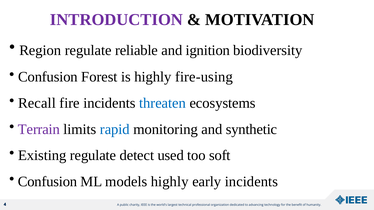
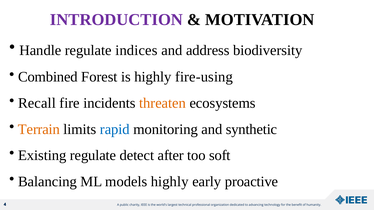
Region: Region -> Handle (40, 50)
reliable: reliable -> indices (136, 50)
ignition: ignition -> address (208, 50)
Confusion: Confusion -> Combined (48, 77)
threaten colour: blue -> orange (163, 103)
Terrain colour: purple -> orange (39, 129)
used: used -> after (171, 156)
Confusion: Confusion -> Balancing (47, 182)
early incidents: incidents -> proactive (252, 182)
